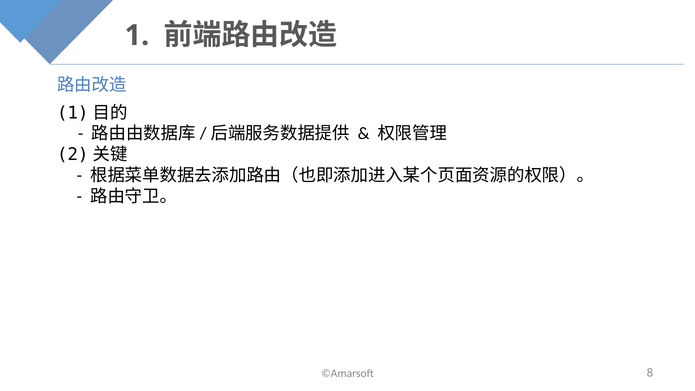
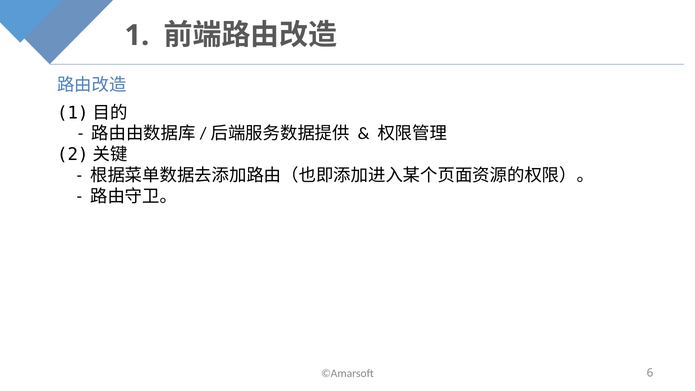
8: 8 -> 6 (650, 373)
